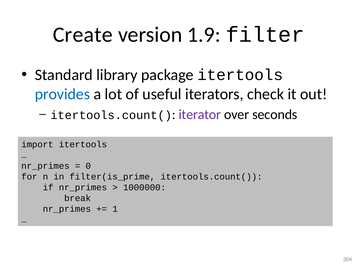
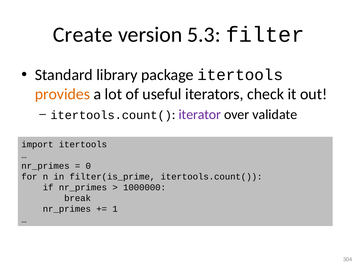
1.9: 1.9 -> 5.3 (204, 35)
provides colour: blue -> orange (62, 94)
seconds: seconds -> validate (275, 114)
